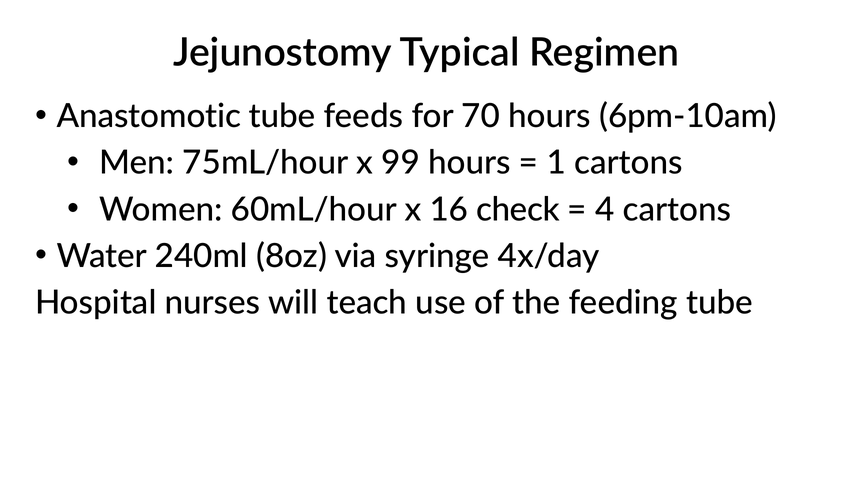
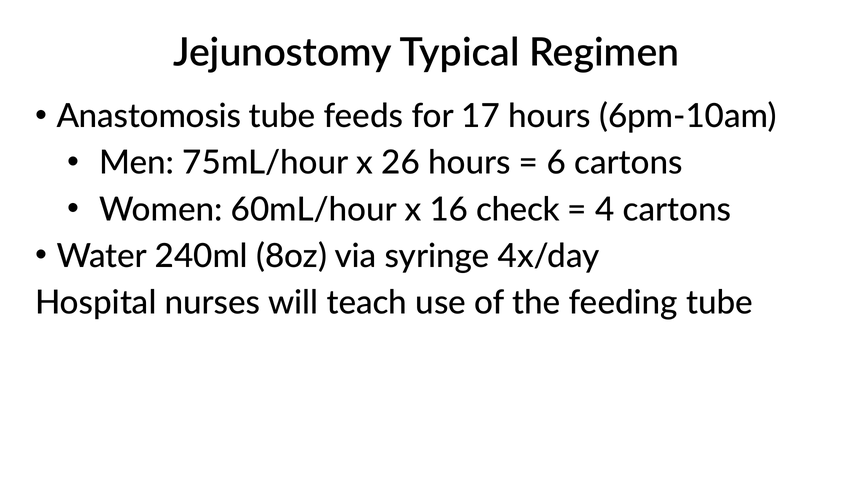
Anastomotic: Anastomotic -> Anastomosis (149, 116)
70: 70 -> 17 (481, 116)
99: 99 -> 26 (401, 163)
1: 1 -> 6 (556, 163)
